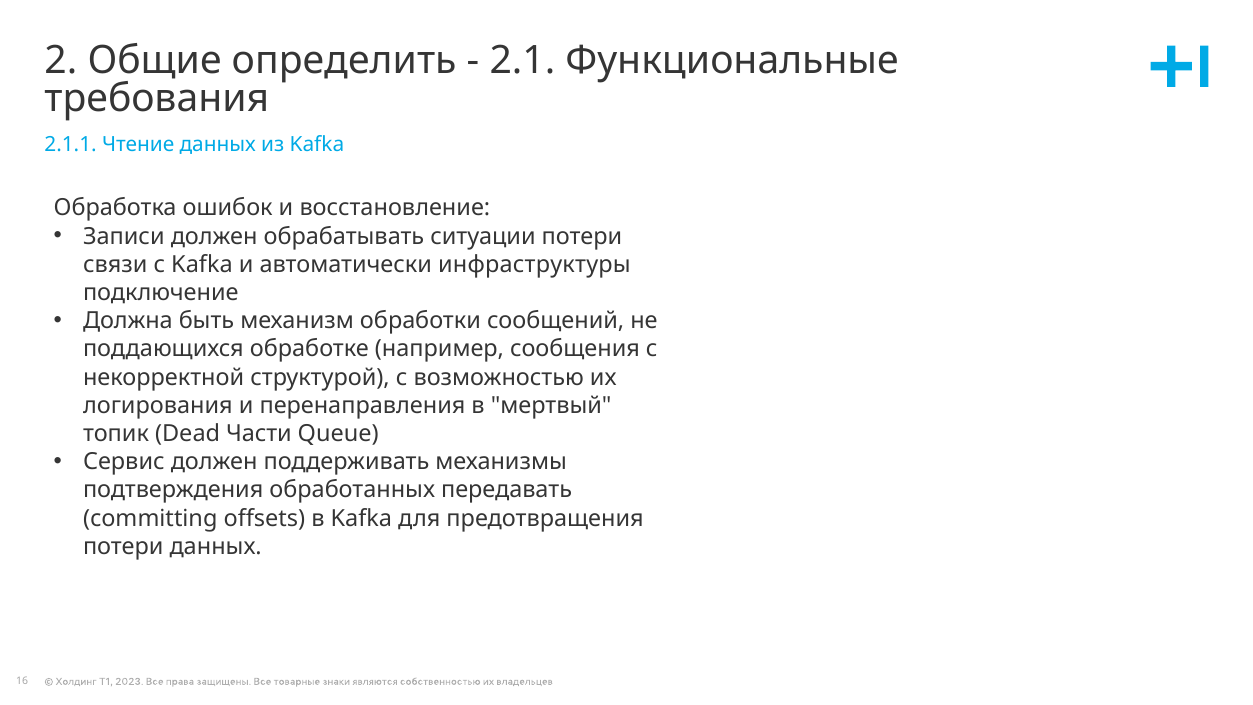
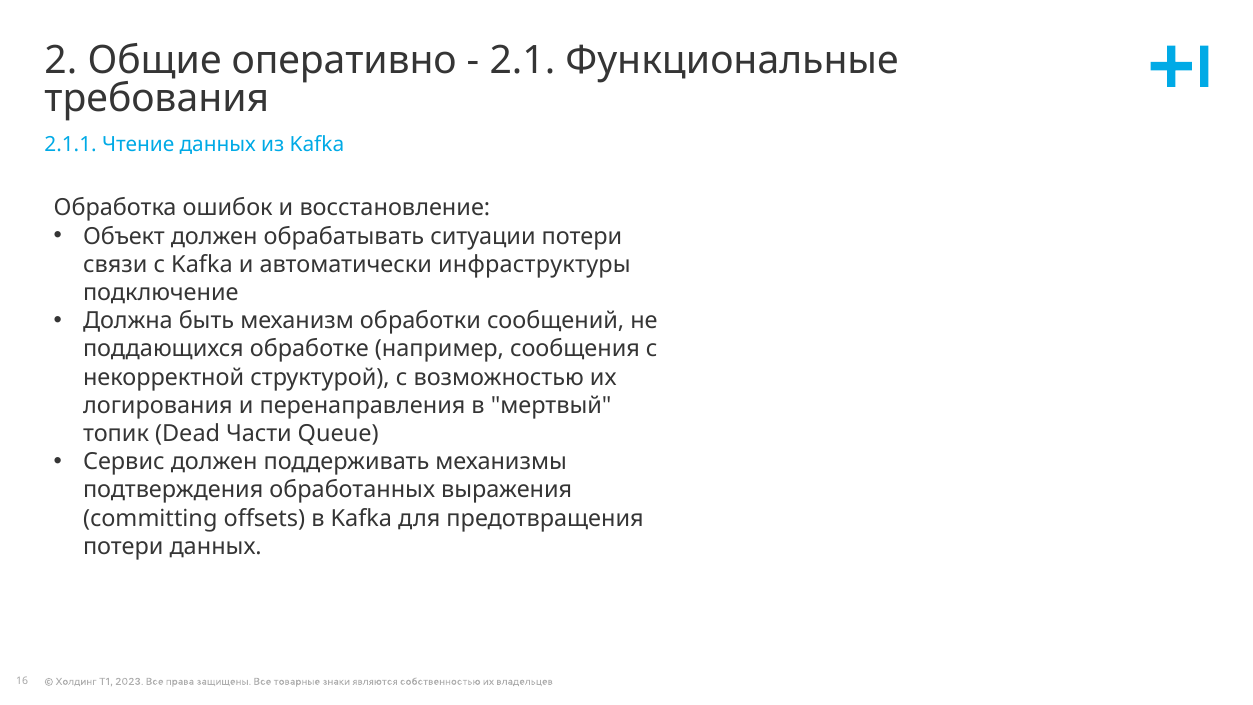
определить: определить -> оперативно (344, 61)
Записи: Записи -> Объект (124, 236)
передавать: передавать -> выражения (507, 490)
